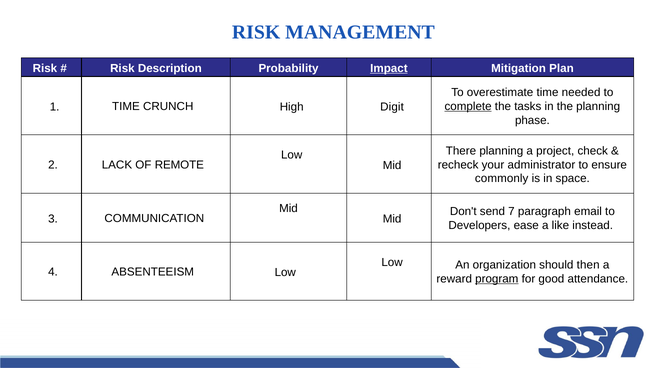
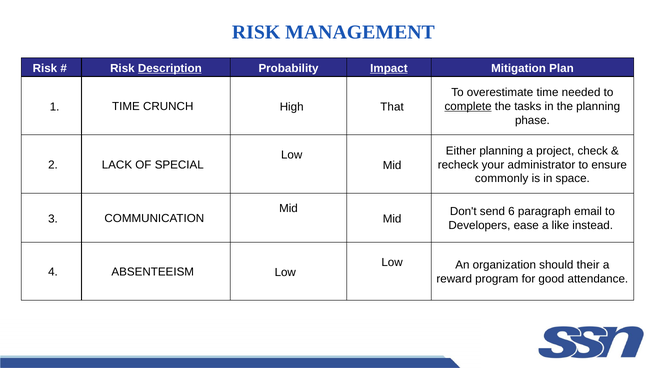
Description underline: none -> present (170, 68)
Digit: Digit -> That (392, 107)
There: There -> Either (461, 151)
REMOTE: REMOTE -> SPECIAL (179, 165)
7: 7 -> 6 (511, 212)
then: then -> their (588, 265)
program underline: present -> none (497, 279)
